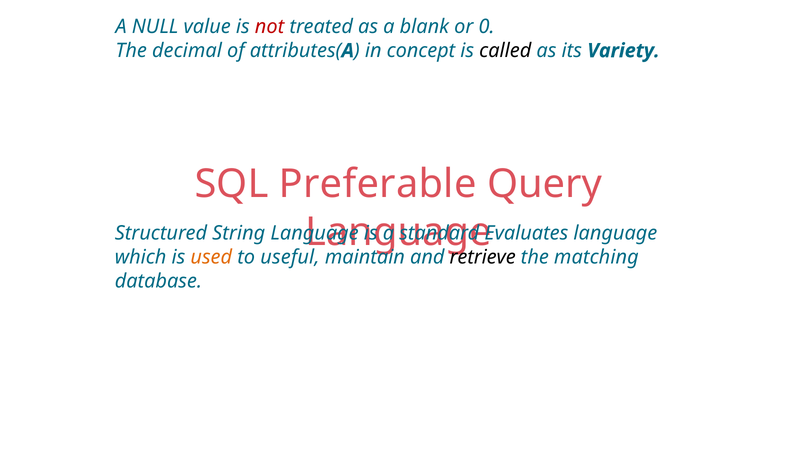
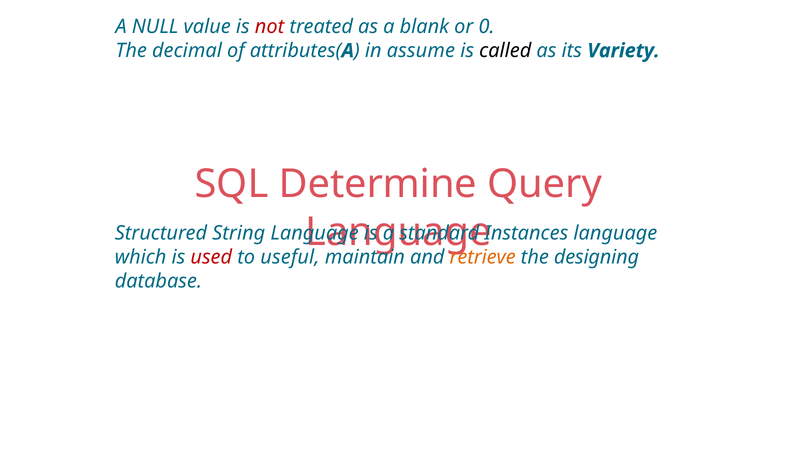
concept: concept -> assume (421, 51)
Preferable: Preferable -> Determine (378, 184)
Evaluates: Evaluates -> Instances (526, 233)
used colour: orange -> red (211, 257)
retrieve colour: black -> orange (483, 257)
matching: matching -> designing (597, 257)
